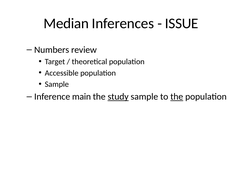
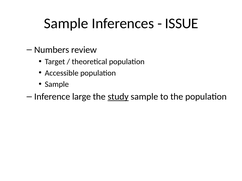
Median: Median -> Sample (66, 23)
main: main -> large (82, 97)
the underline: present -> none (177, 97)
